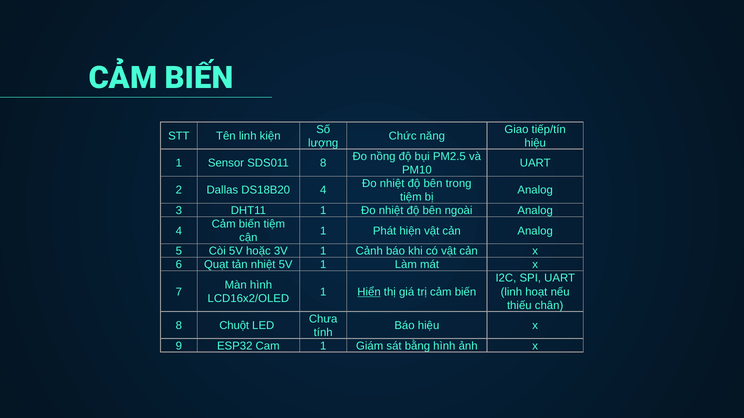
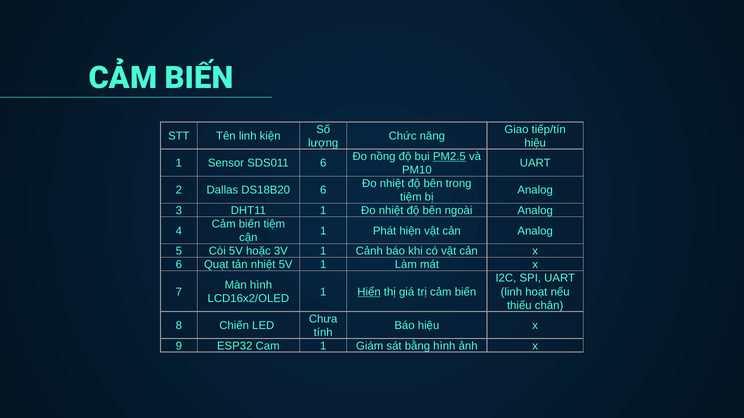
PM2.5 underline: none -> present (449, 157)
SDS011 8: 8 -> 6 (323, 163)
DS18B20 4: 4 -> 6 (323, 190)
Chuột: Chuột -> Chiến (234, 326)
